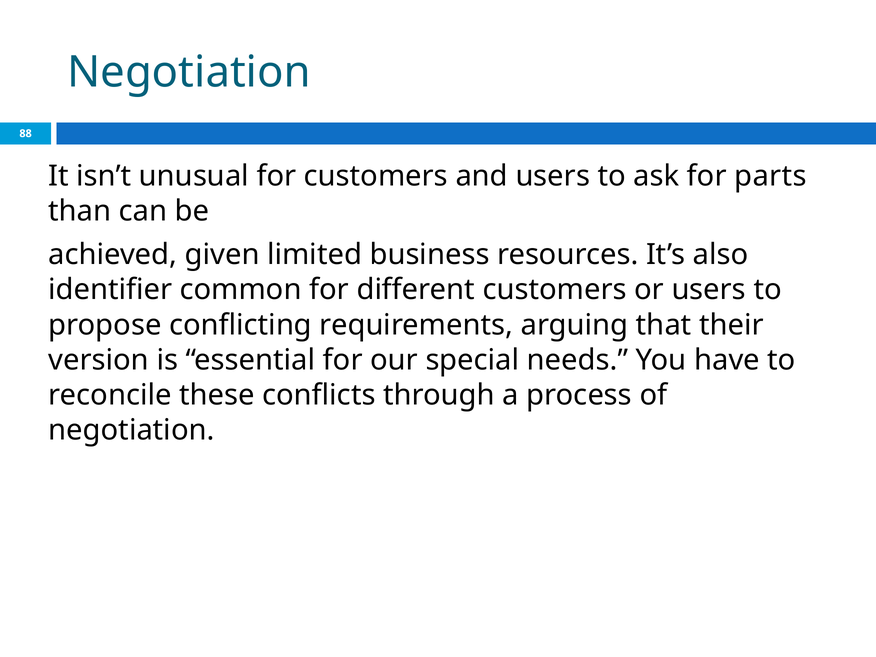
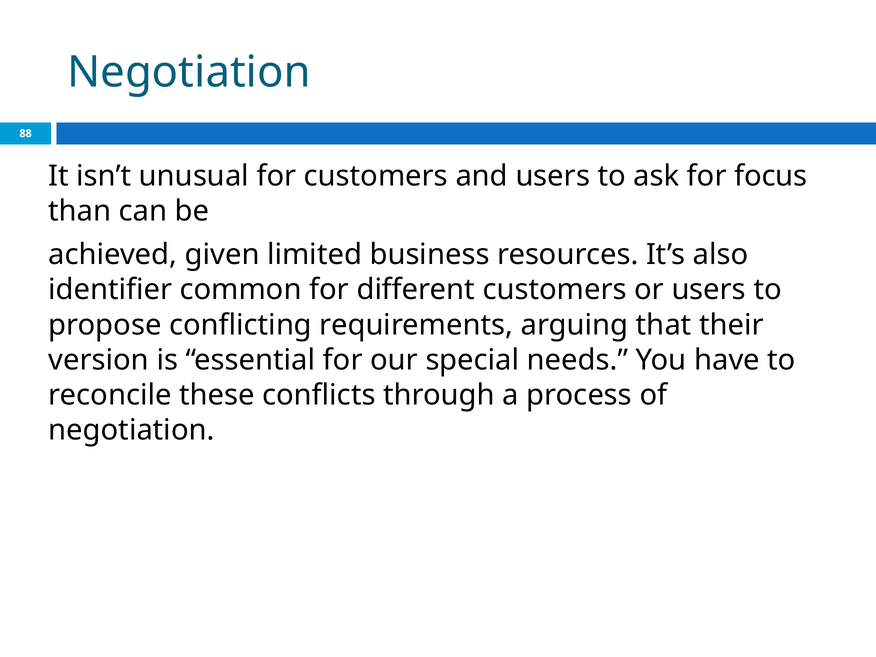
parts: parts -> focus (771, 176)
